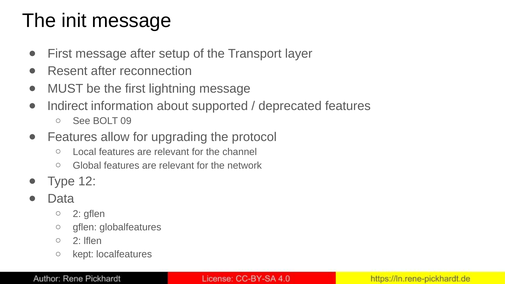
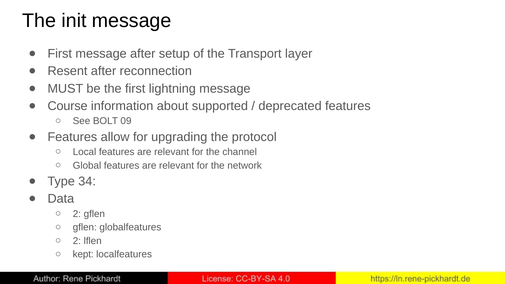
Indirect: Indirect -> Course (68, 106)
12: 12 -> 34 (87, 181)
